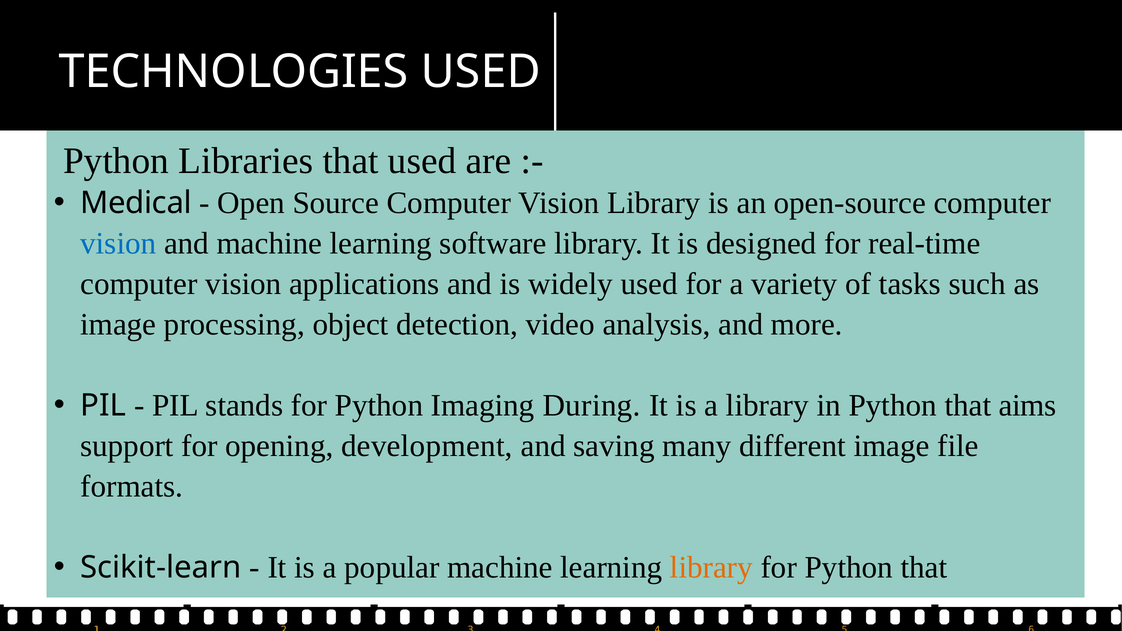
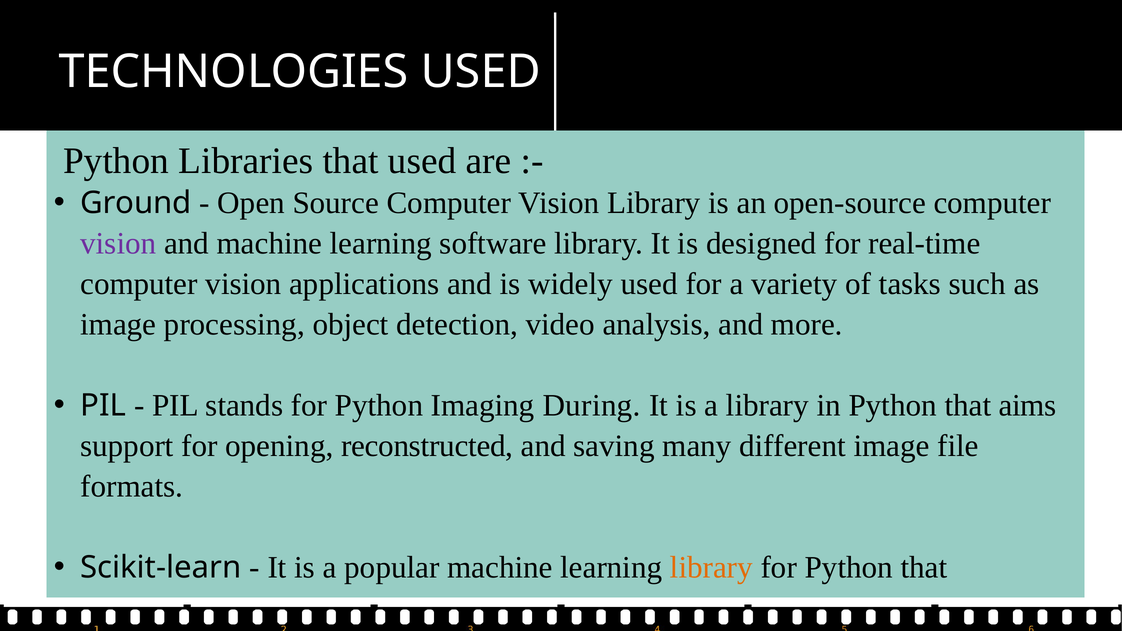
Medical: Medical -> Ground (136, 203)
vision colour: blue -> purple (118, 244)
development: development -> reconstructed (427, 446)
